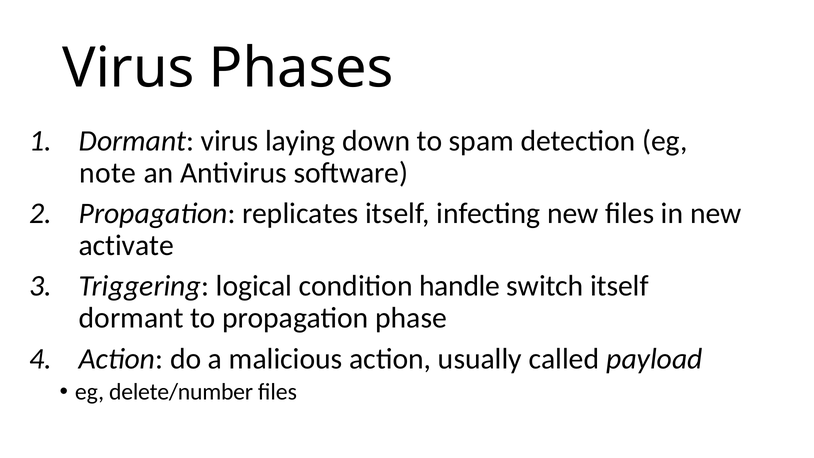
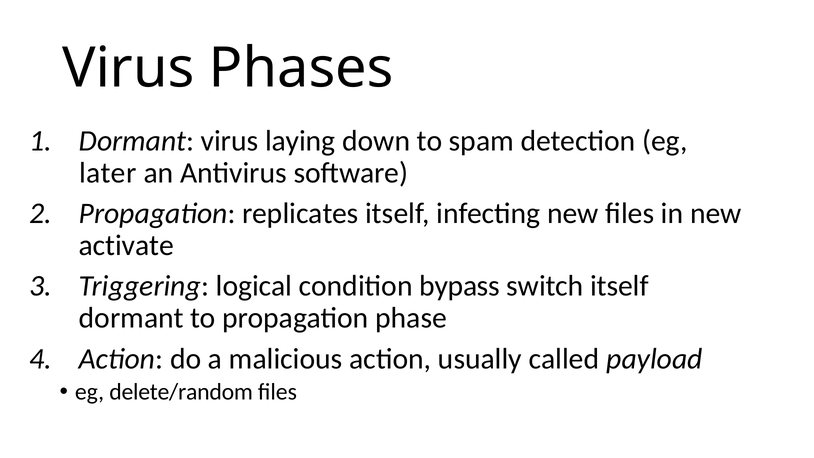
note: note -> later (108, 173)
handle: handle -> bypass (460, 286)
delete/number: delete/number -> delete/random (181, 392)
